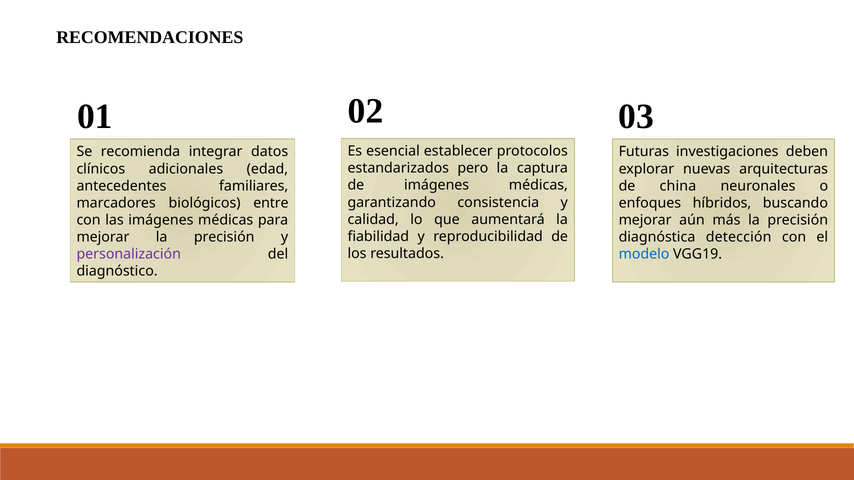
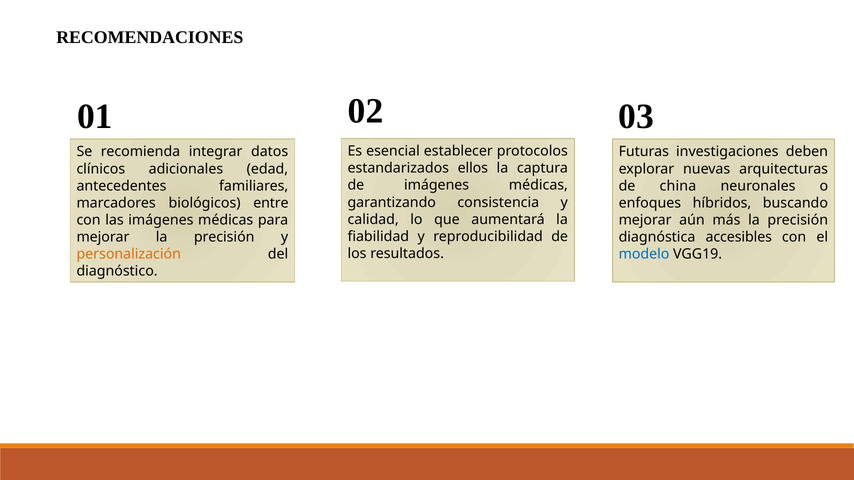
pero: pero -> ellos (473, 168)
detección: detección -> accesibles (739, 237)
personalización colour: purple -> orange (129, 254)
